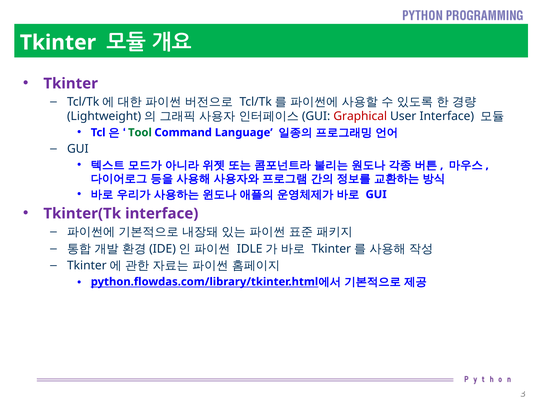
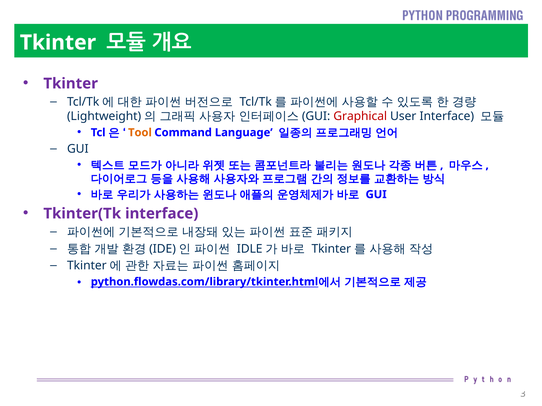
Tool colour: green -> orange (140, 133)
